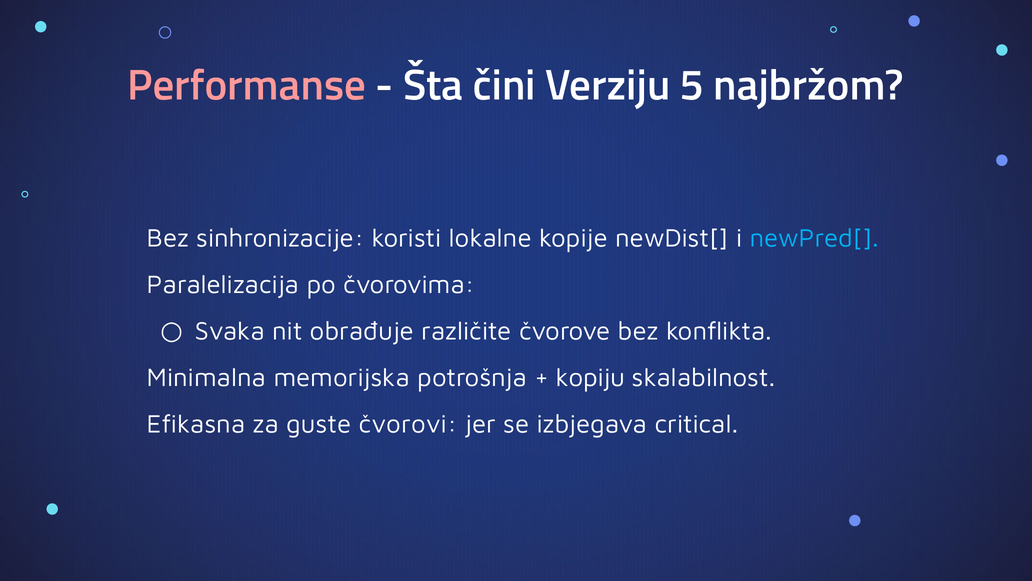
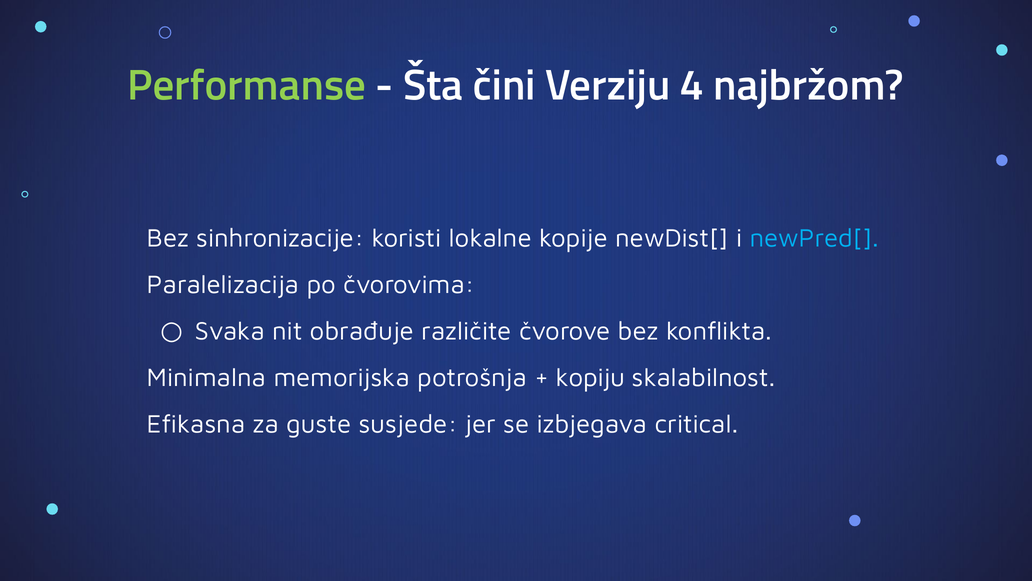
Performanse colour: pink -> light green (247, 86)
5: 5 -> 4 (692, 86)
čvorovi: čvorovi -> susjede (408, 424)
